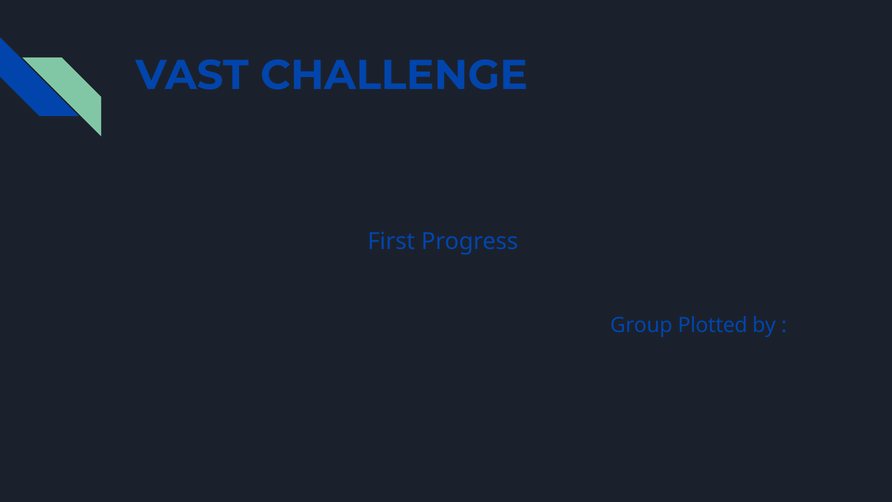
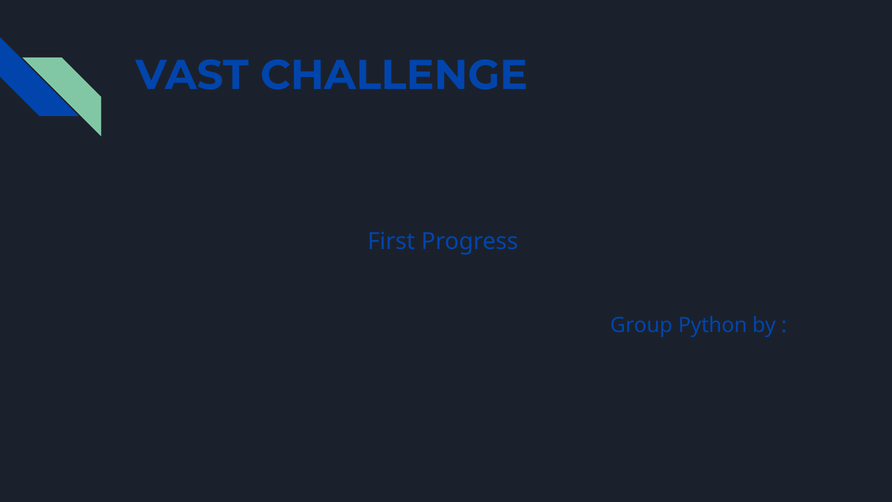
Plotted: Plotted -> Python (713, 325)
